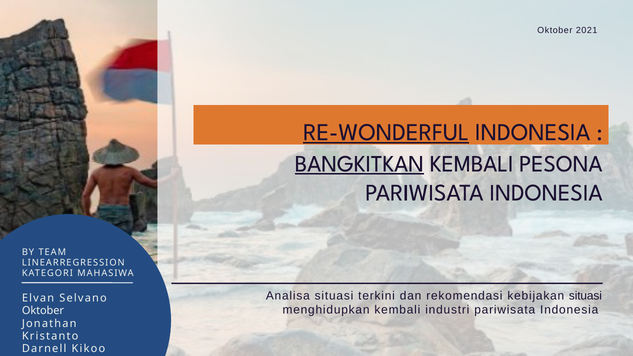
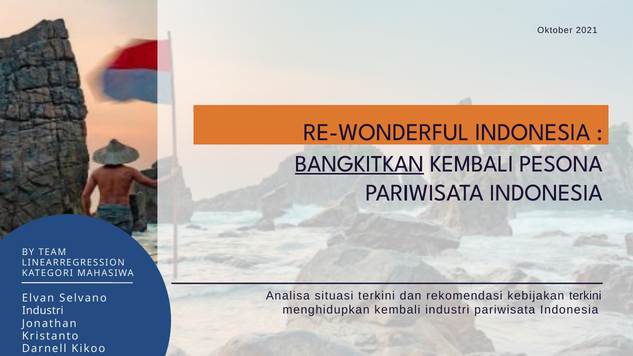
RE-WONDERFUL underline: present -> none (386, 132)
kebijakan situasi: situasi -> terkini (585, 296)
Oktober: Oktober -> Industri (43, 311)
